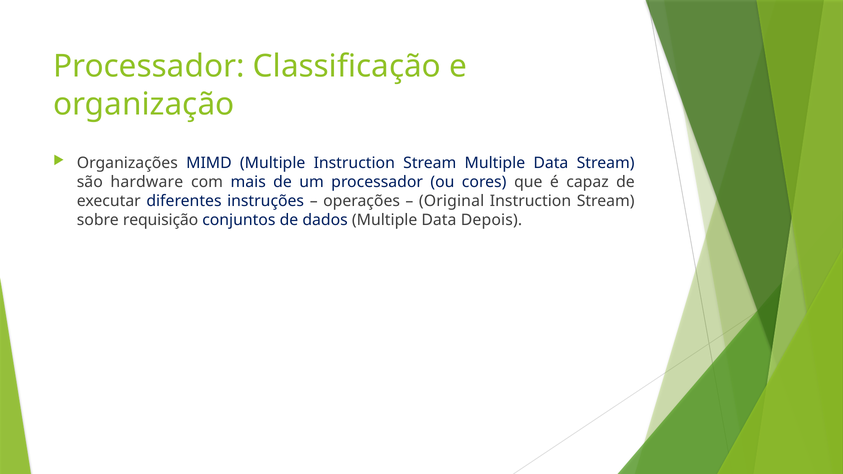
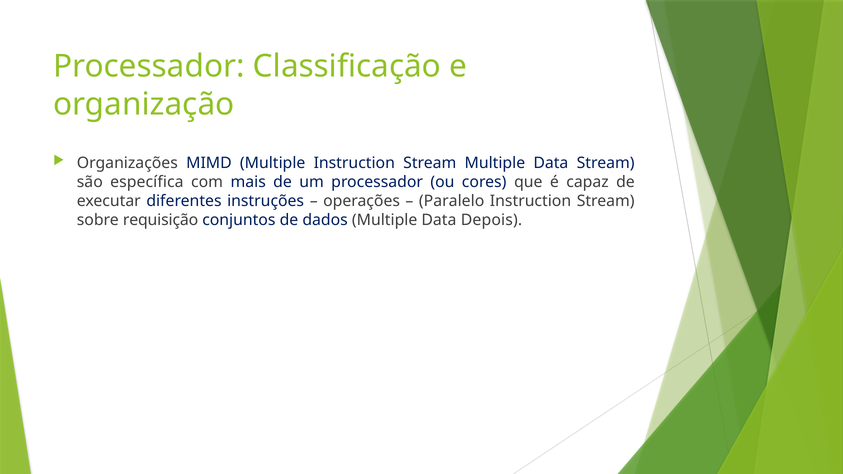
hardware: hardware -> específica (147, 182)
Original: Original -> Paralelo (452, 201)
